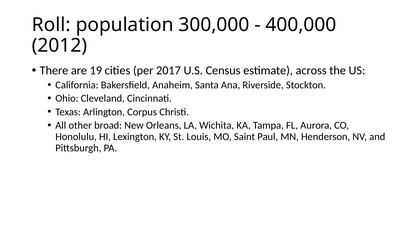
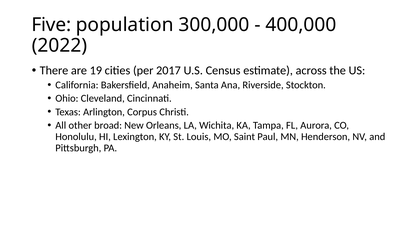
Roll: Roll -> Five (51, 25)
2012: 2012 -> 2022 (60, 45)
